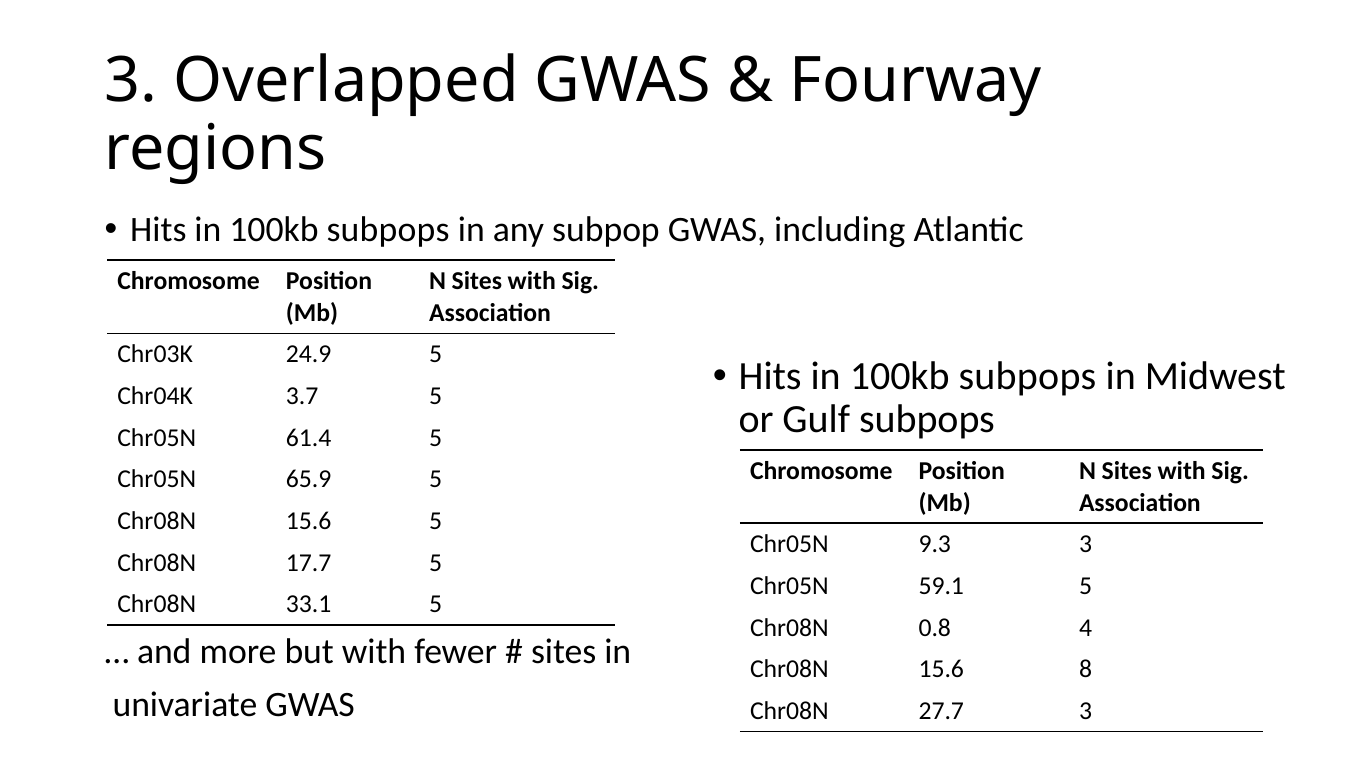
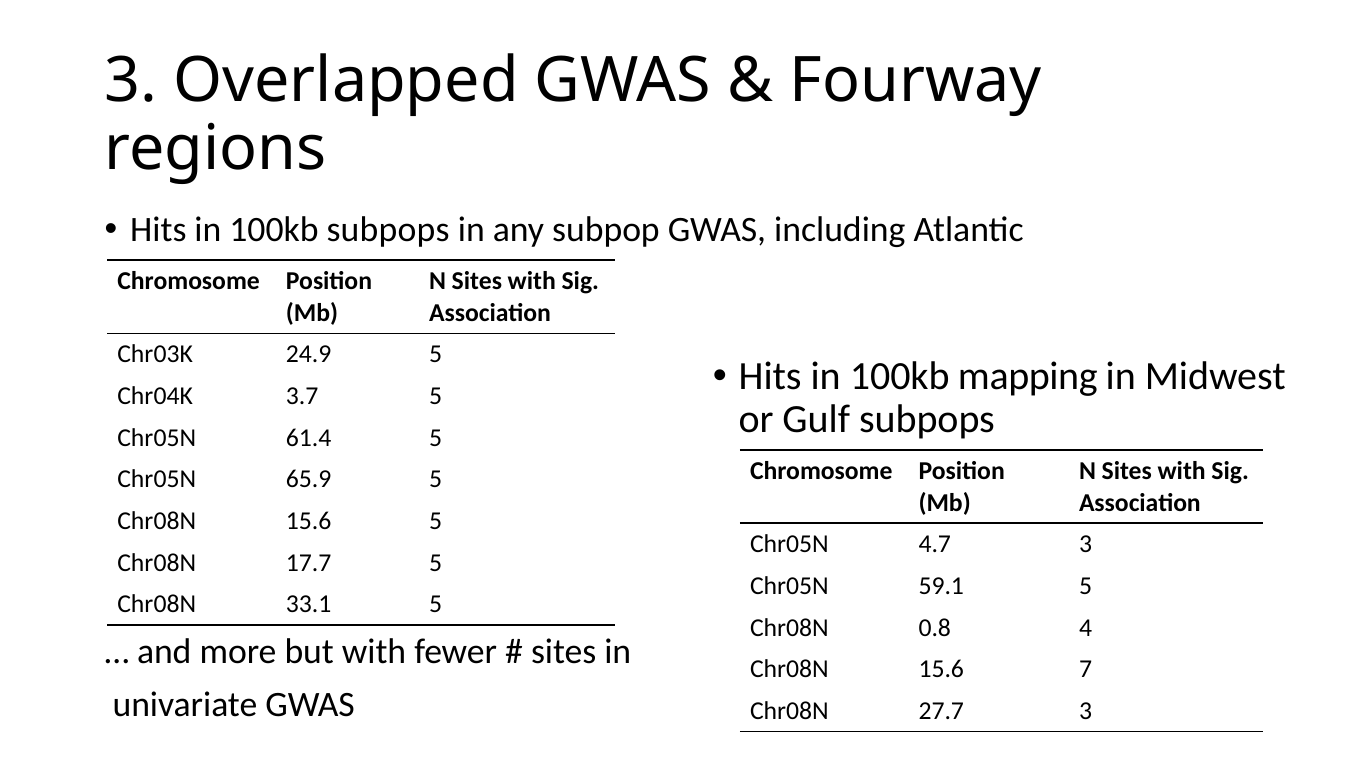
subpops: subpops -> mapping (1028, 377)
9.3: 9.3 -> 4.7 (935, 544)
8: 8 -> 7 (1086, 669)
